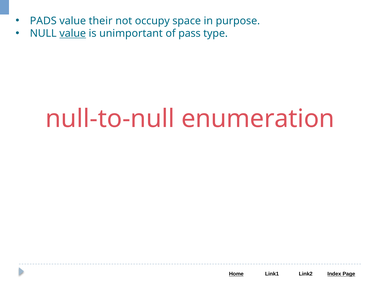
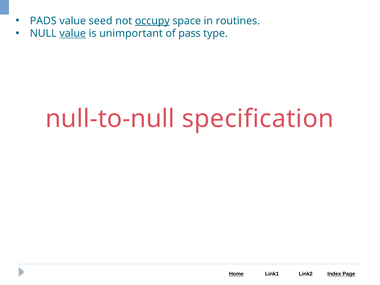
their: their -> seed (101, 21)
occupy underline: none -> present (152, 21)
purpose: purpose -> routines (238, 21)
enumeration: enumeration -> specification (258, 119)
